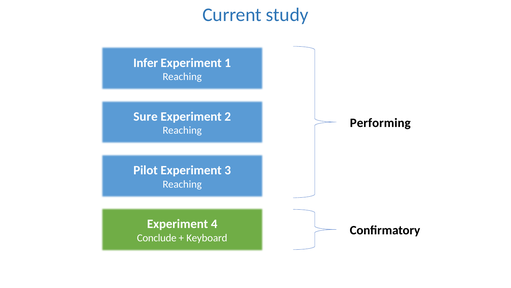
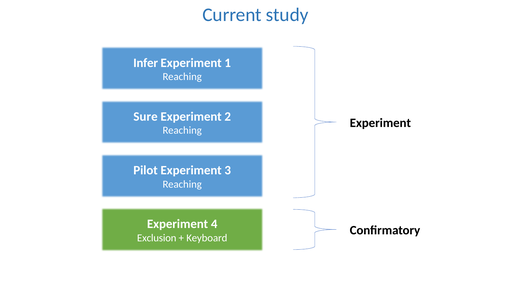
Performing: Performing -> Experiment (380, 123)
Conclude: Conclude -> Exclusion (157, 237)
